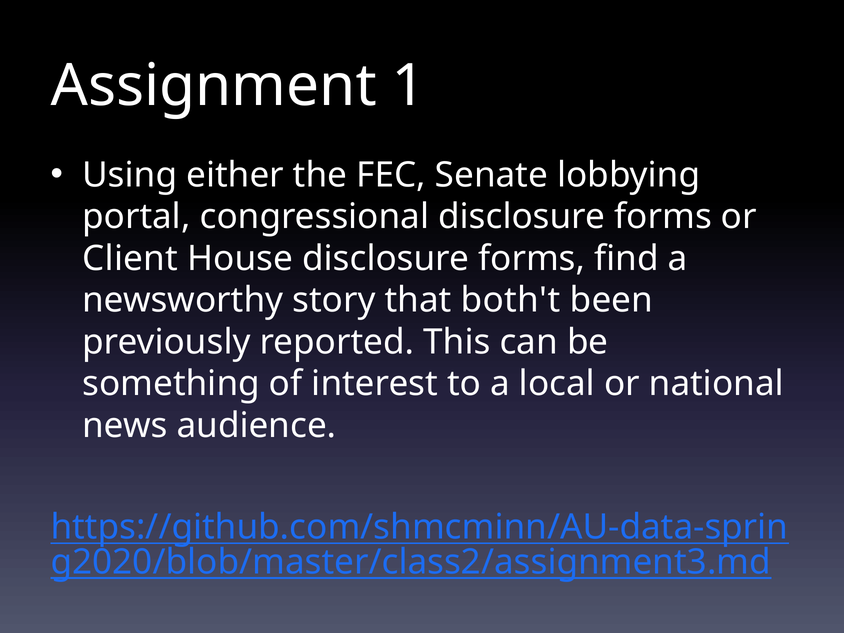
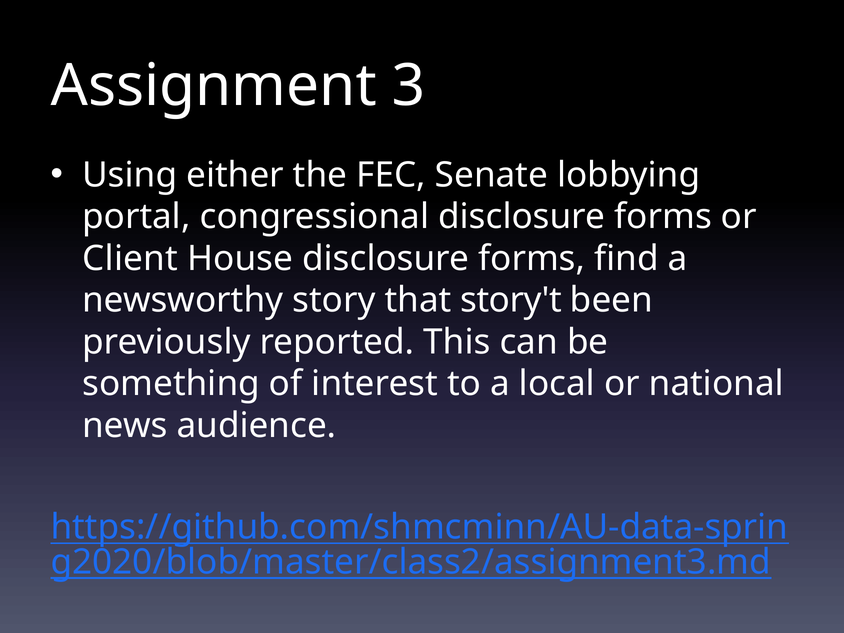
1: 1 -> 3 (409, 86)
both't: both't -> story't (511, 300)
